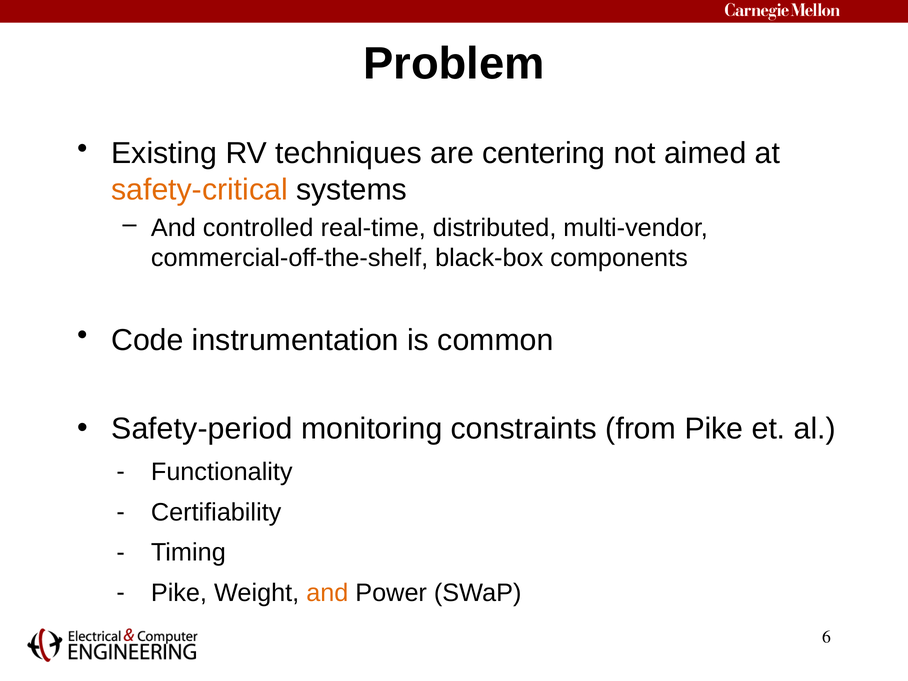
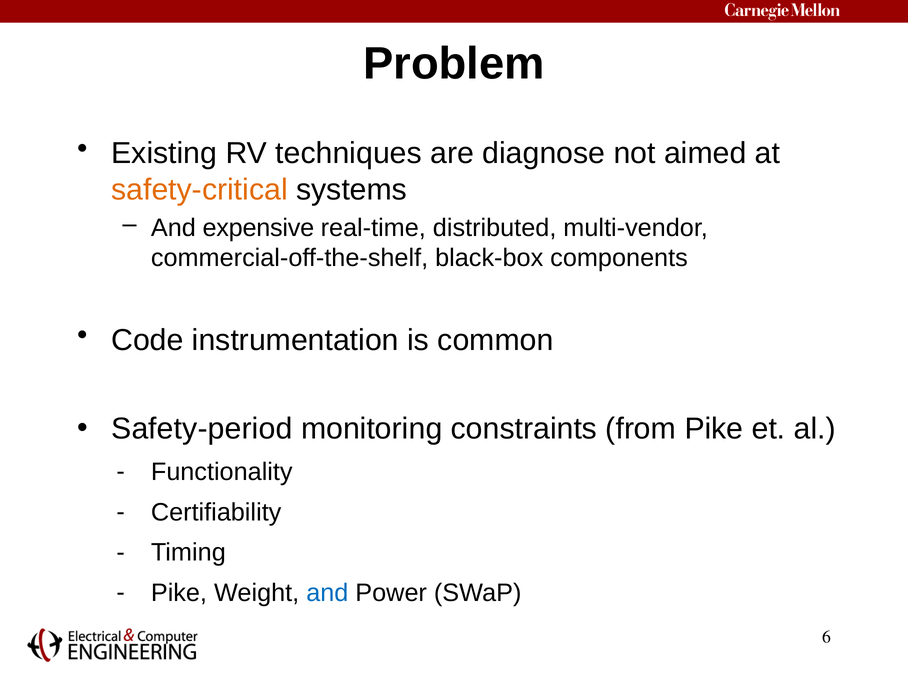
centering: centering -> diagnose (544, 153)
controlled: controlled -> expensive (258, 228)
and colour: orange -> blue (327, 593)
